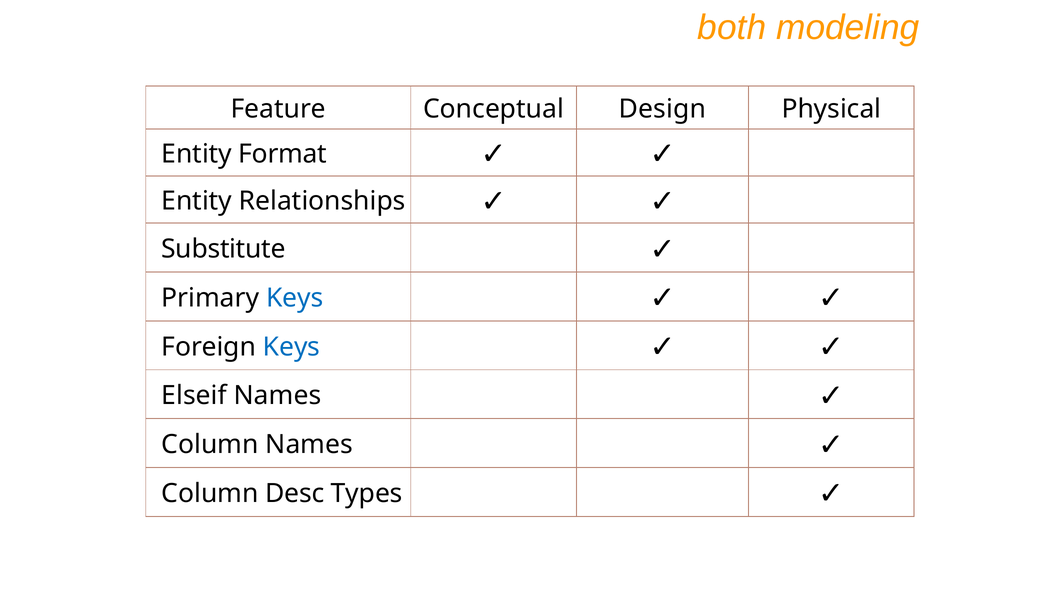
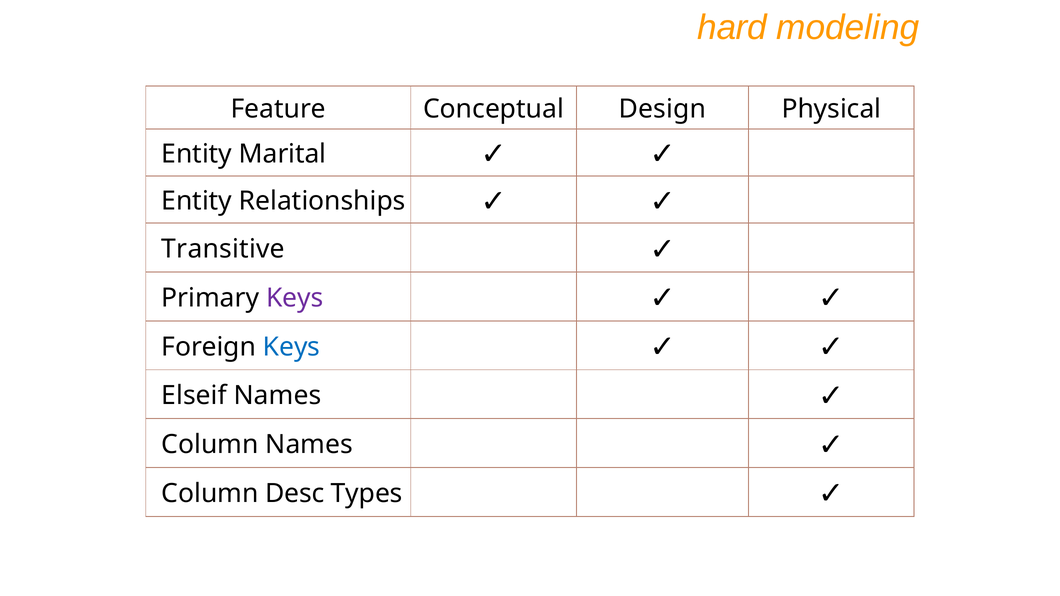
both: both -> hard (732, 28)
Format: Format -> Marital (283, 154)
Substitute: Substitute -> Transitive (223, 249)
Keys colour: blue -> purple (295, 298)
